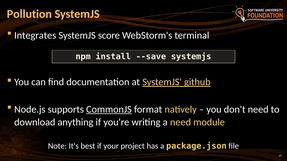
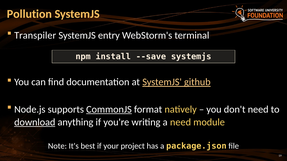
Integrates: Integrates -> Transpiler (35, 35)
score: score -> entry (109, 35)
download underline: none -> present (35, 122)
